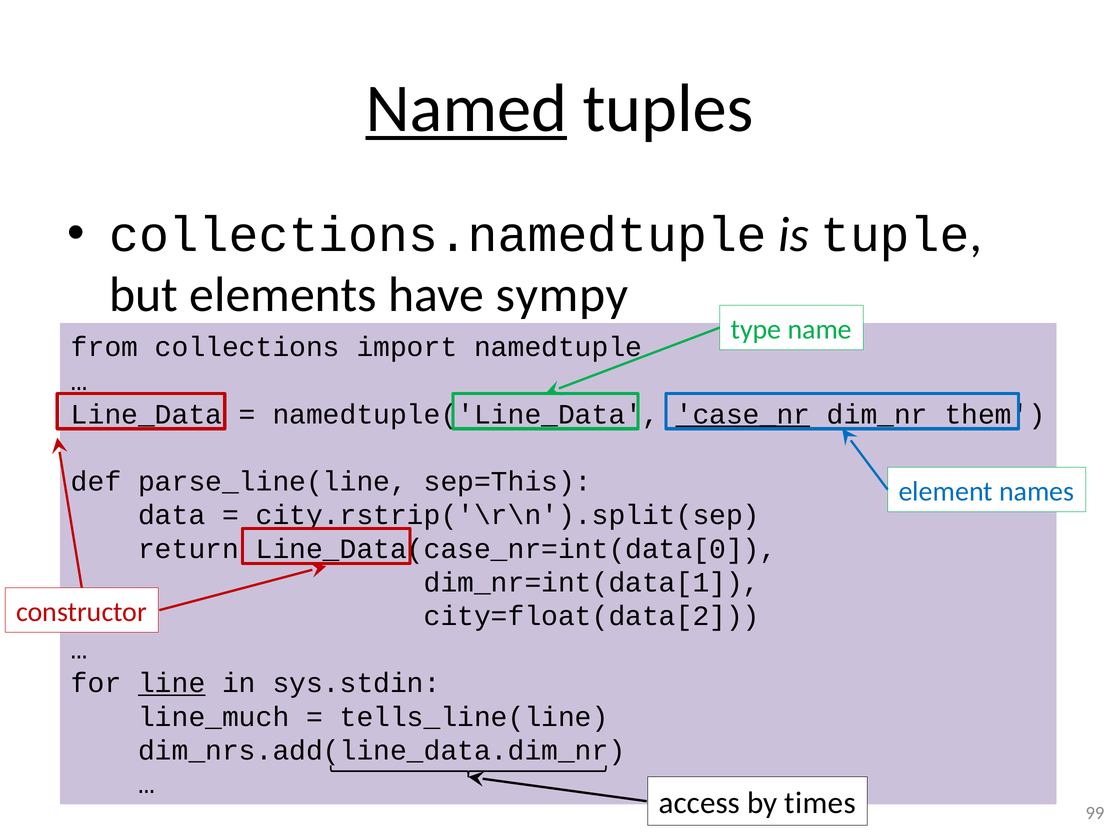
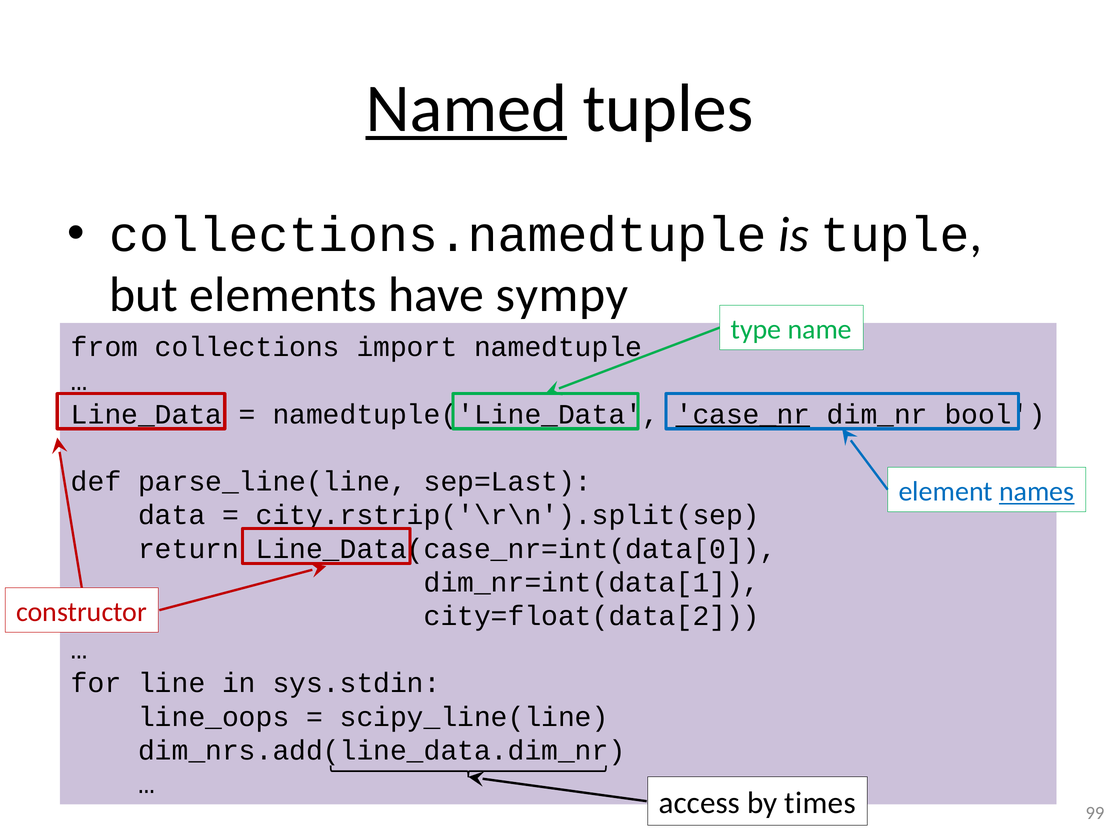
them: them -> bool (995, 414)
sep=This: sep=This -> sep=Last (508, 482)
names underline: none -> present (1037, 492)
line underline: present -> none (172, 683)
line_much: line_much -> line_oops (214, 717)
tells_line(line: tells_line(line -> scipy_line(line (474, 717)
